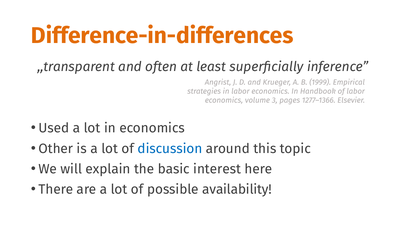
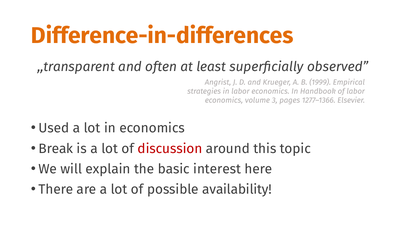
inference: inference -> observed (338, 67)
Other: Other -> Break (56, 149)
discussion colour: blue -> red (170, 149)
